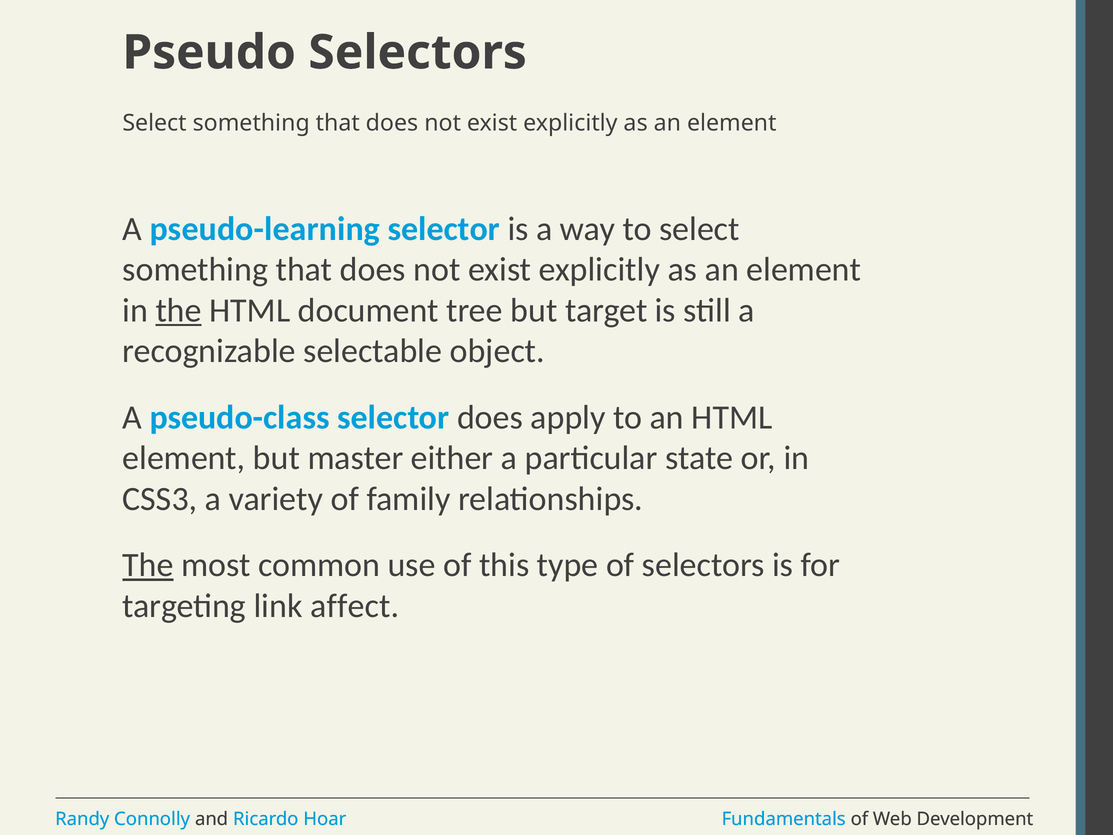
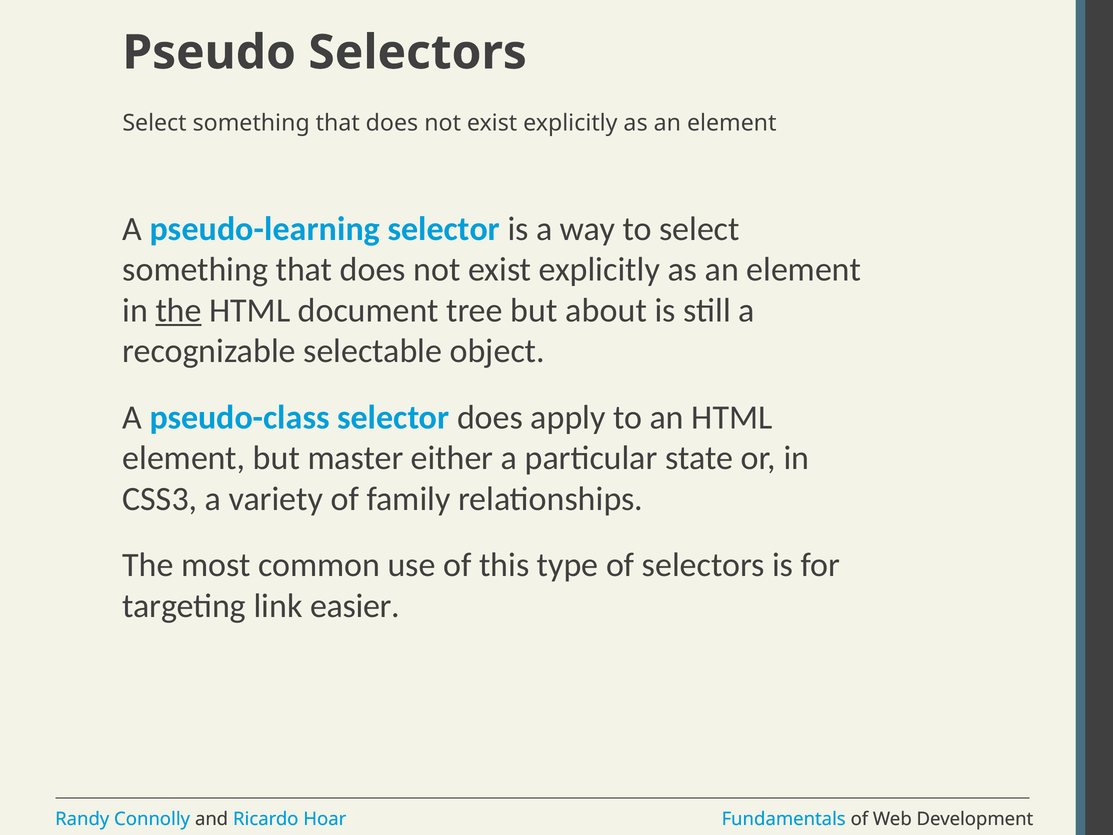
target: target -> about (606, 310)
The underline: present -> none (148, 565)
affect: affect -> easier (355, 606)
